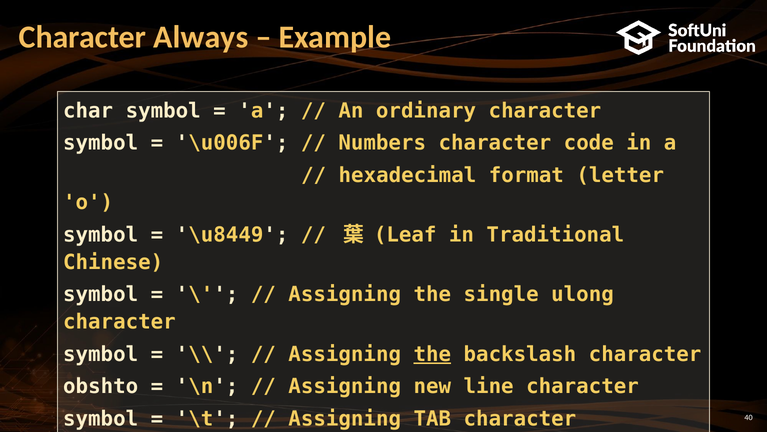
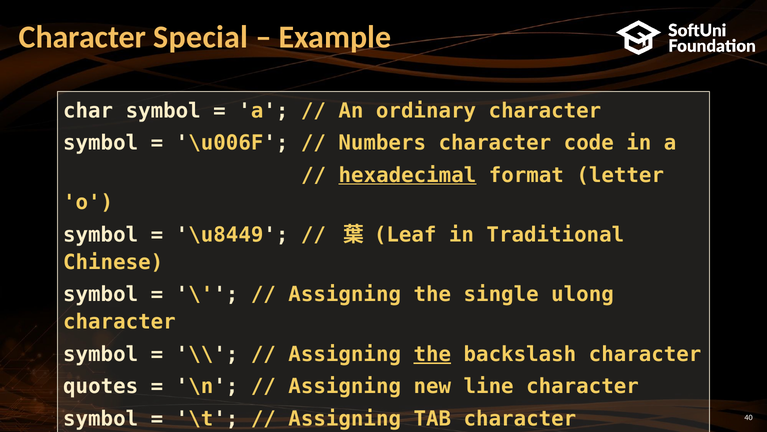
Always: Always -> Special (201, 37)
hexadecimal underline: none -> present (407, 175)
obshto: obshto -> quotes (101, 386)
